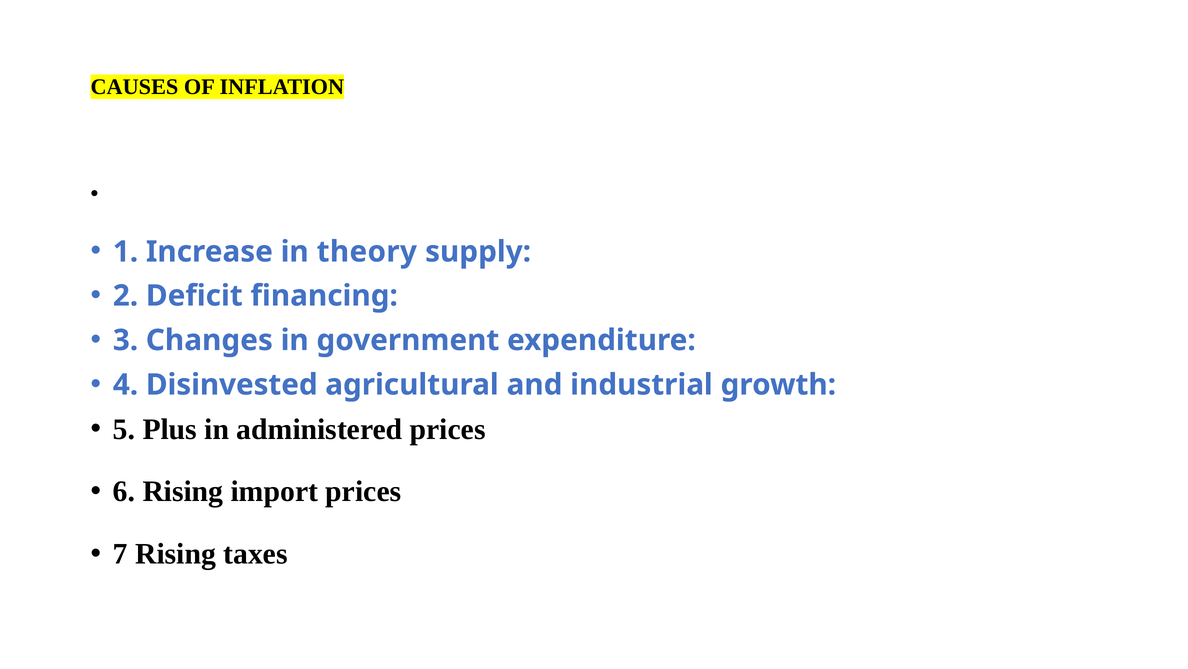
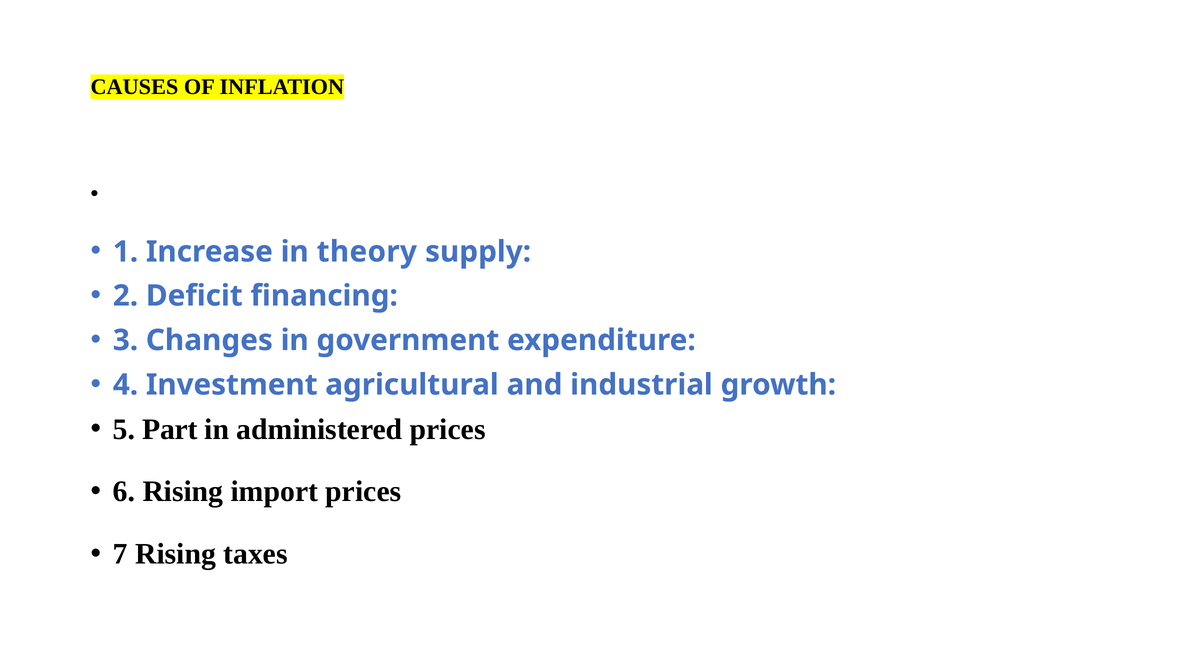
Disinvested: Disinvested -> Investment (232, 384)
Plus: Plus -> Part (170, 429)
